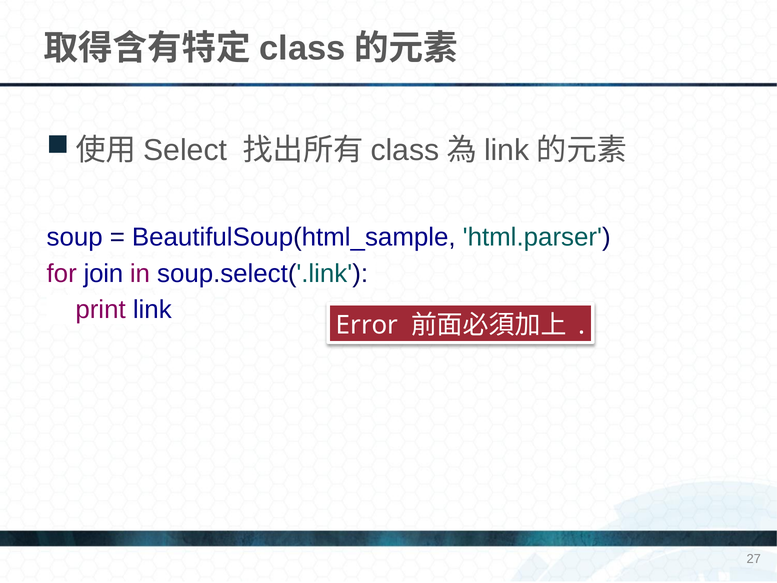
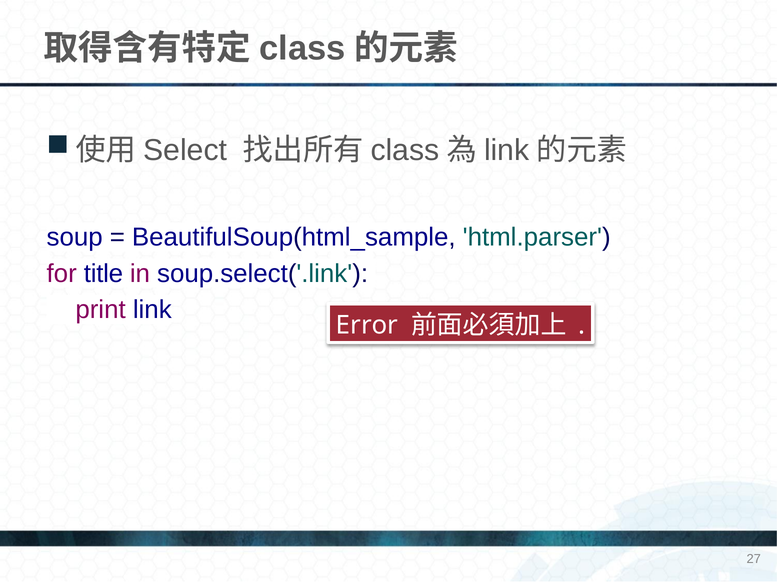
join: join -> title (103, 273)
